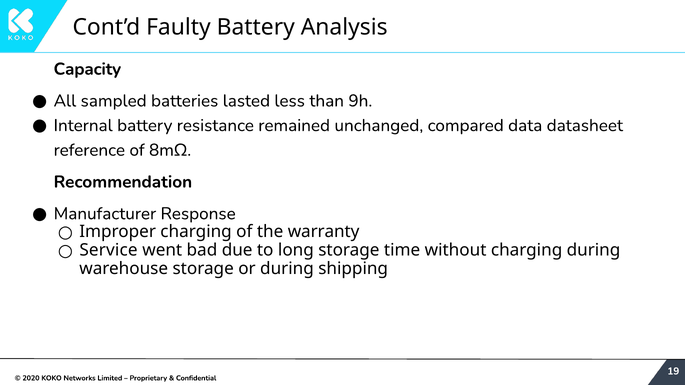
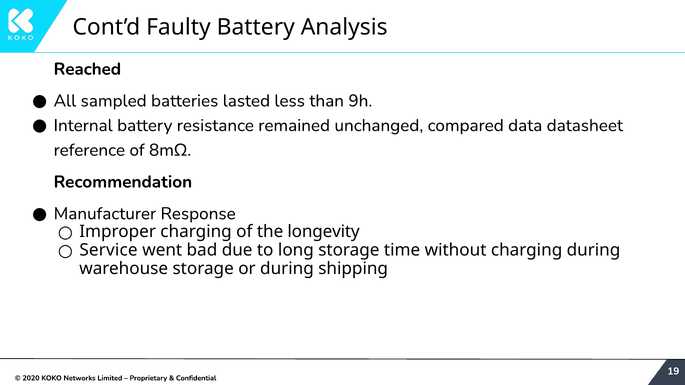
Capacity: Capacity -> Reached (87, 69)
warranty: warranty -> longevity (324, 232)
